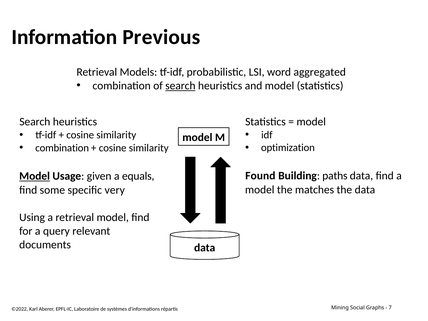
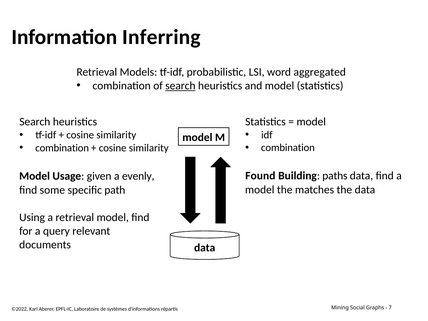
Previous: Previous -> Inferring (161, 37)
optimization: optimization -> combination (288, 148)
Model underline: present -> none (35, 176)
equals: equals -> evenly (138, 176)
very: very -> path (115, 190)
